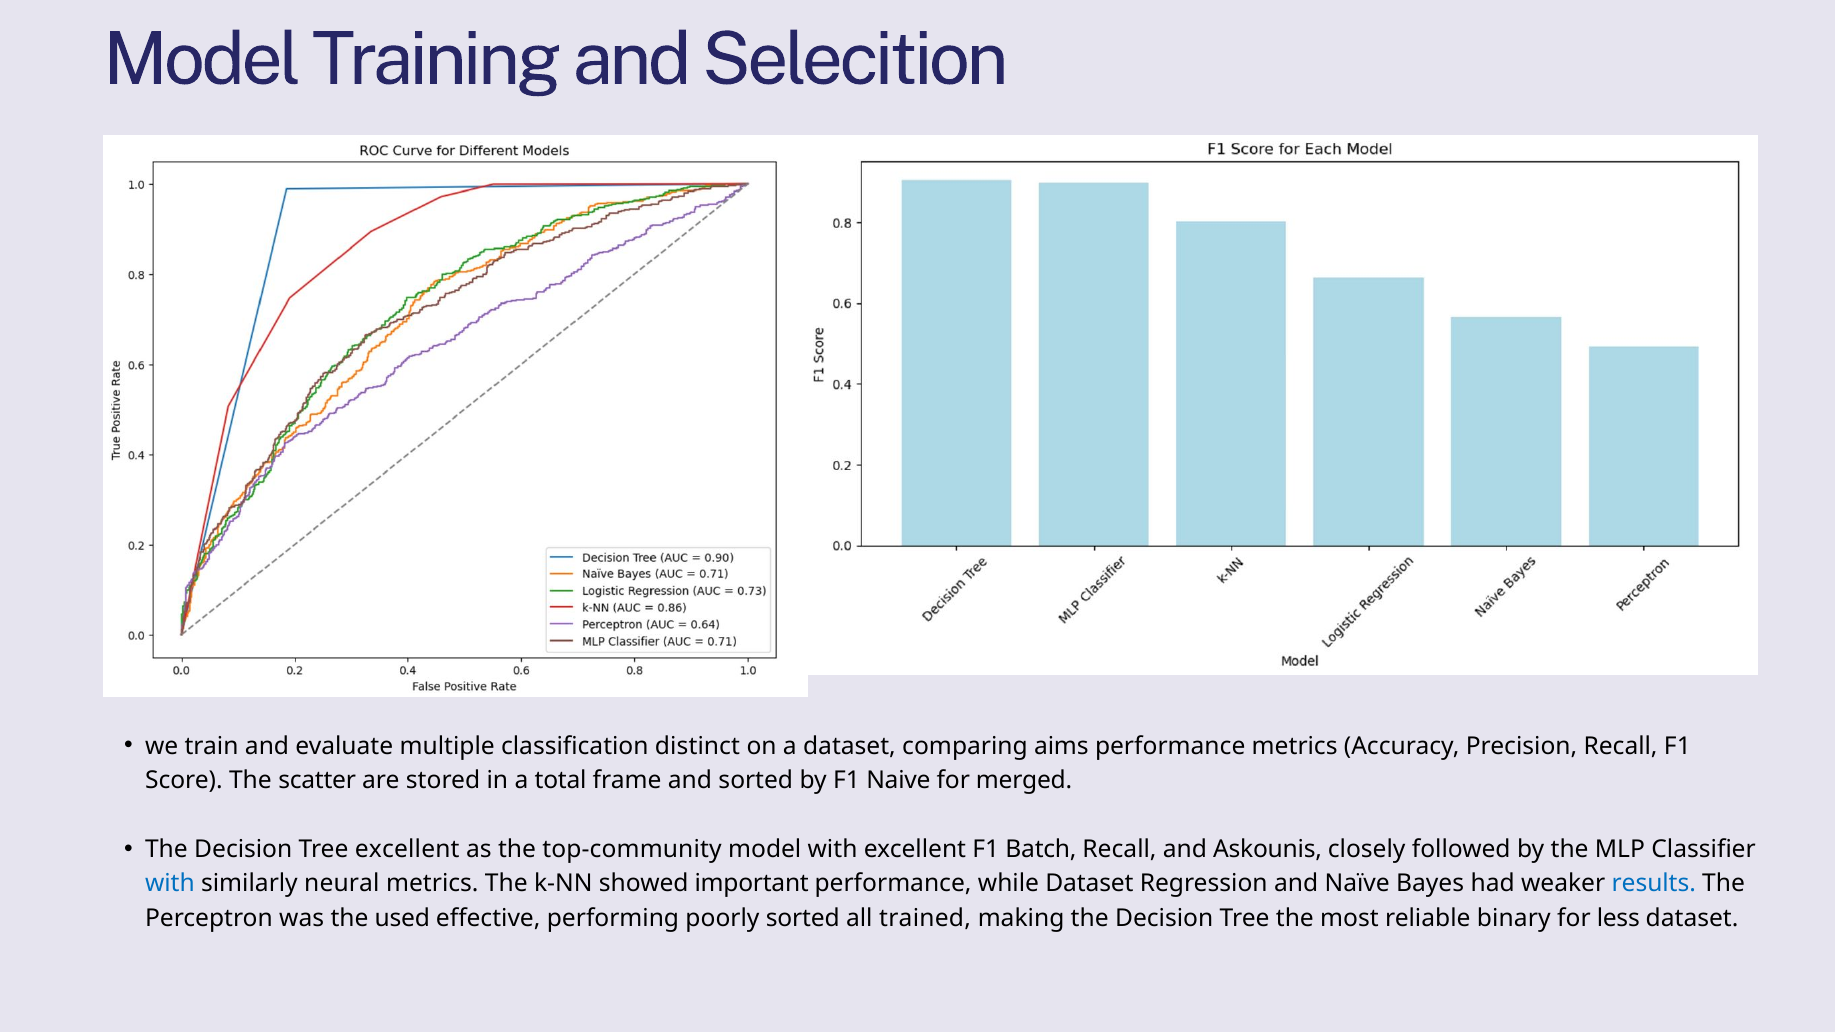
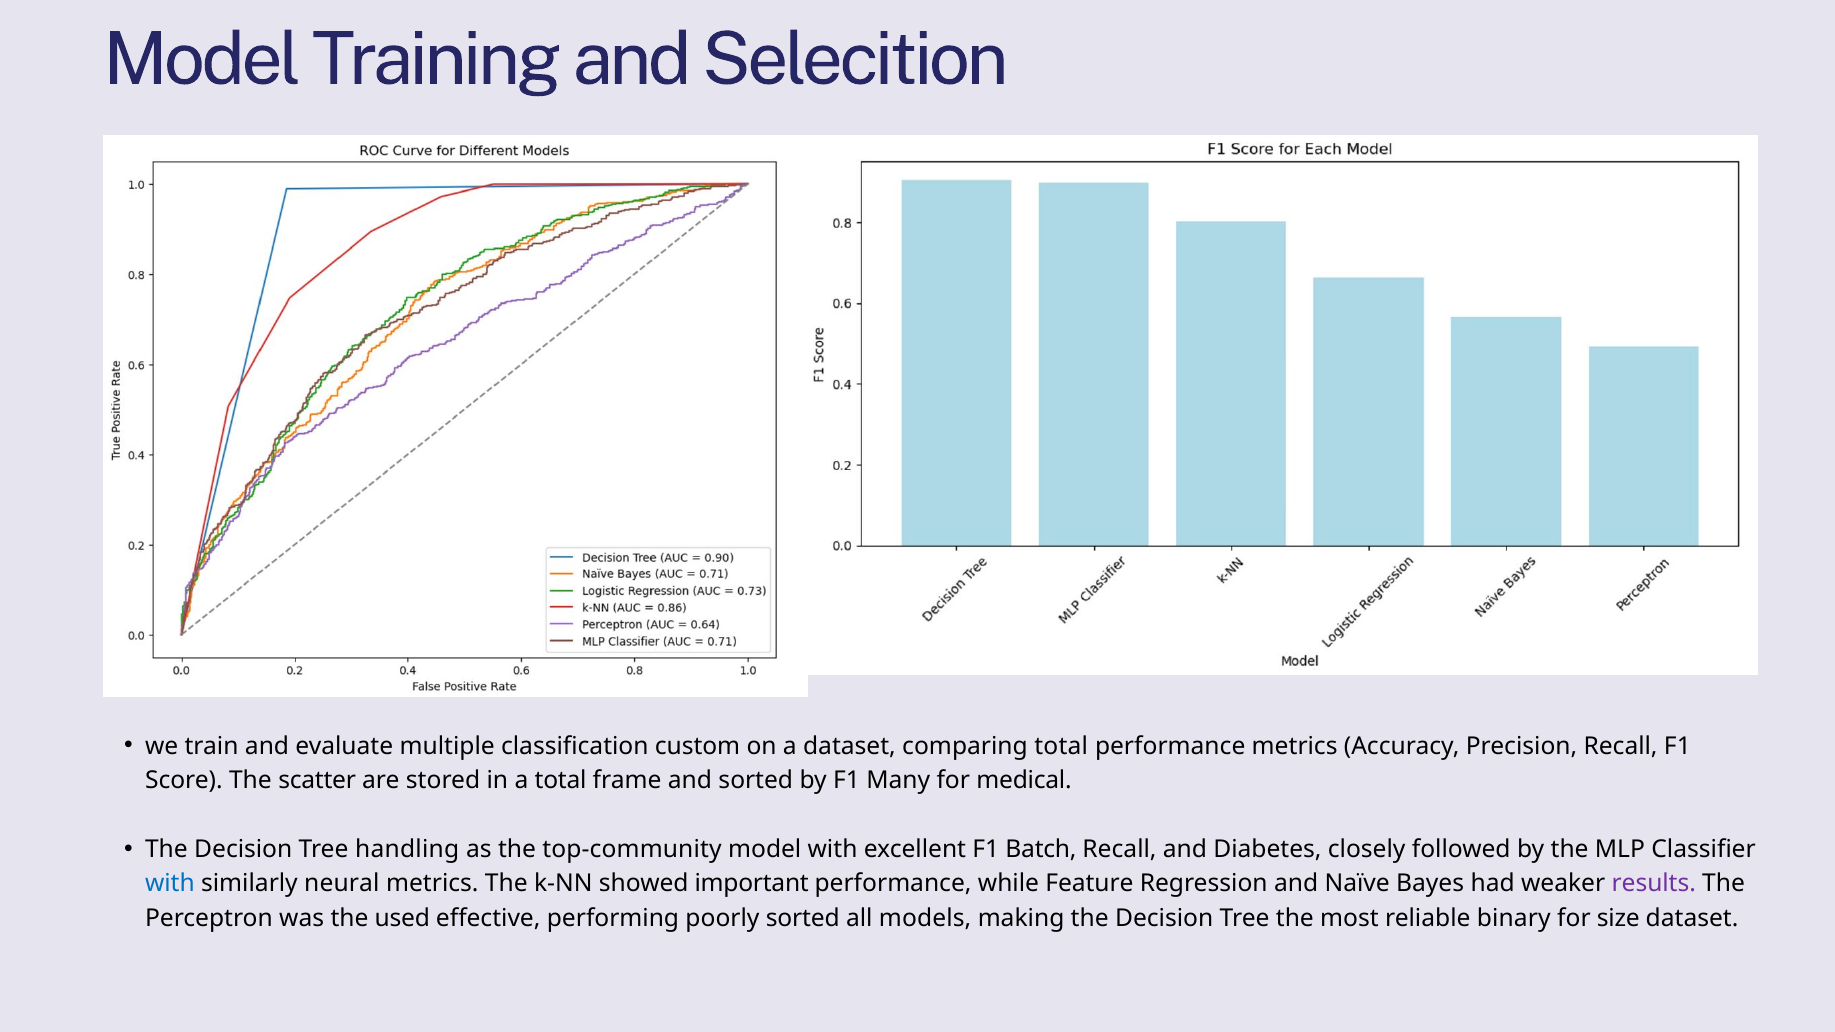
distinct: distinct -> custom (698, 746)
comparing aims: aims -> total (1061, 746)
Naive: Naive -> Many (898, 781)
merged: merged -> medical (1024, 781)
Tree excellent: excellent -> handling (407, 849)
Askounis: Askounis -> Diabetes (1267, 849)
while Dataset: Dataset -> Feature (1089, 884)
results colour: blue -> purple (1654, 884)
trained: trained -> models (925, 918)
less: less -> size (1618, 918)
